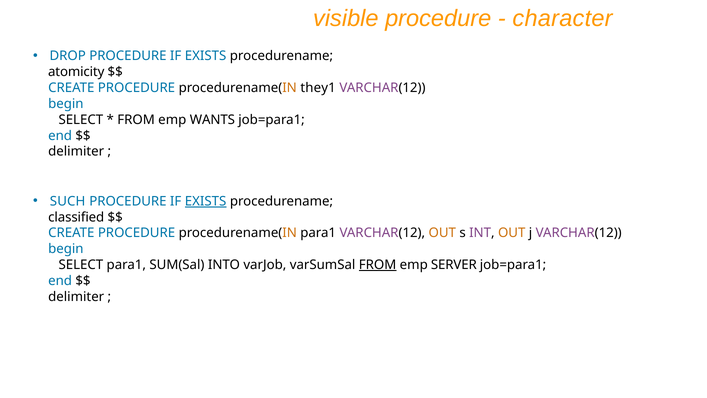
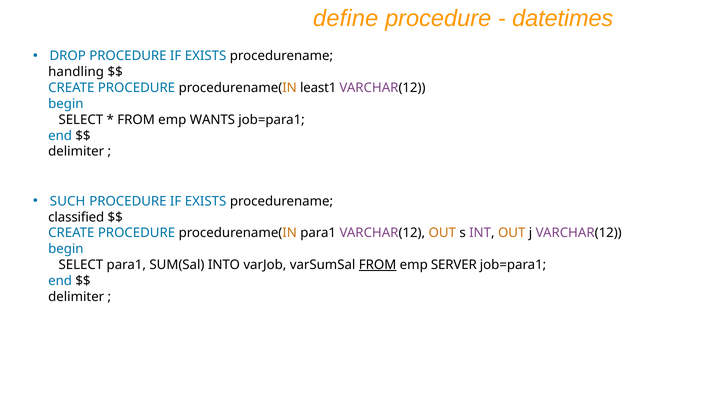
visible: visible -> define (346, 18)
character: character -> datetimes (563, 18)
atomicity: atomicity -> handling (76, 72)
they1: they1 -> least1 (318, 88)
EXISTS underline: present -> none (206, 201)
